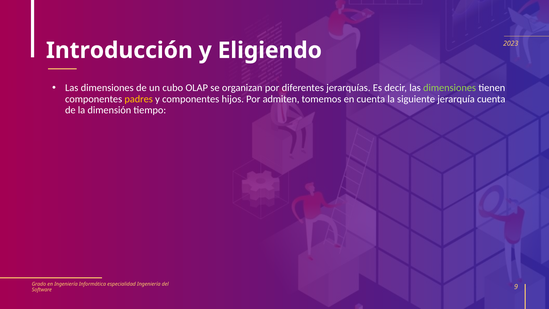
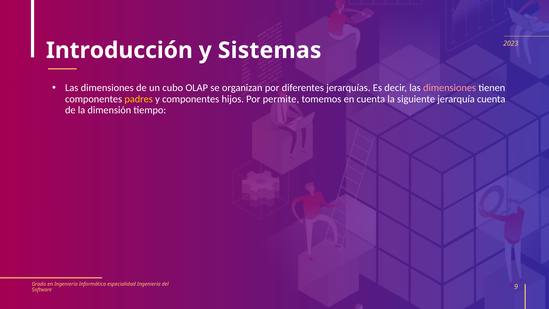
Eligiendo: Eligiendo -> Sistemas (270, 50)
dimensiones colour: light green -> pink (450, 88)
admiten: admiten -> permite (281, 99)
